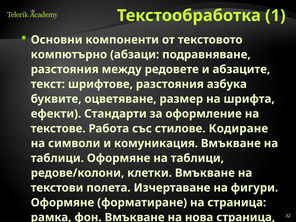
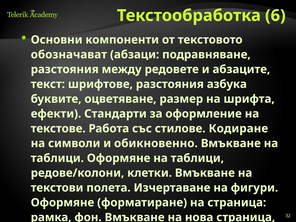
1: 1 -> 6 (275, 16)
компютърно: компютърно -> обозначават (69, 55)
комуникация: комуникация -> обикновенно (156, 143)
